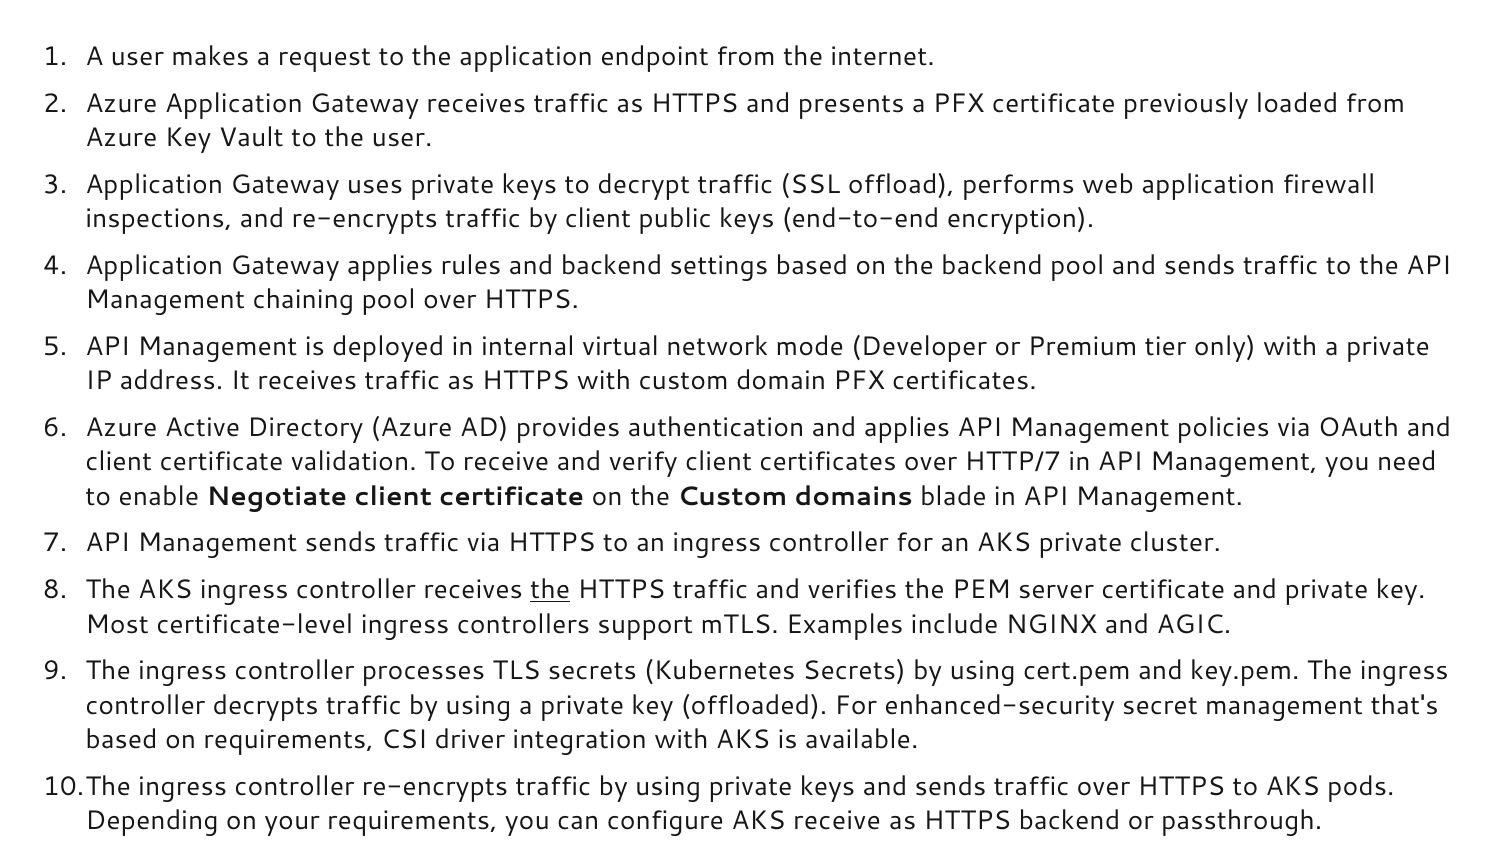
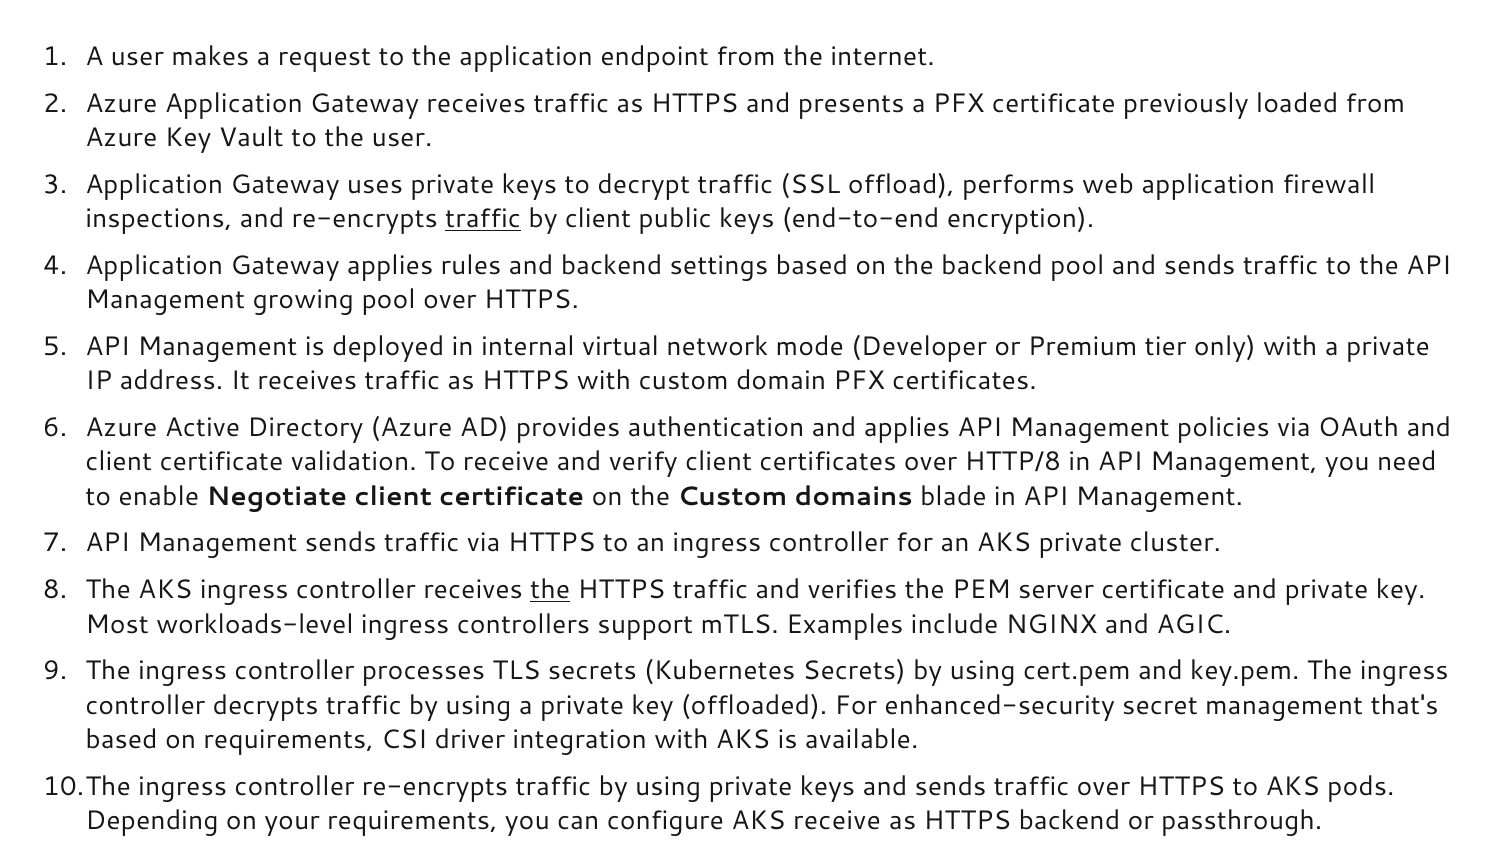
traffic underline: none -> present (483, 219)
chaining: chaining -> growing (303, 300)
HTTP/7: HTTP/7 -> HTTP/8 (1013, 462)
certificate-level: certificate-level -> workloads-level (255, 624)
